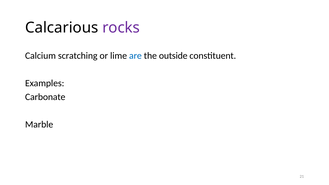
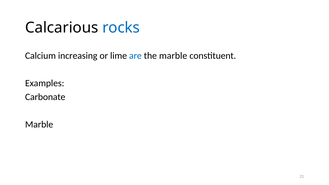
rocks colour: purple -> blue (121, 28)
scratching: scratching -> increasing (78, 56)
the outside: outside -> marble (173, 56)
